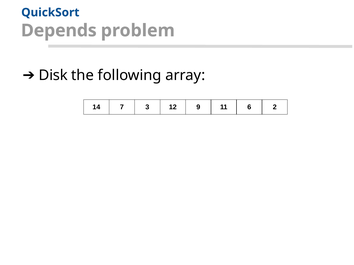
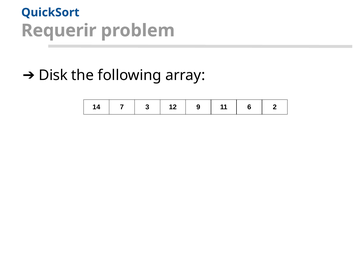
Depends: Depends -> Requerir (59, 31)
